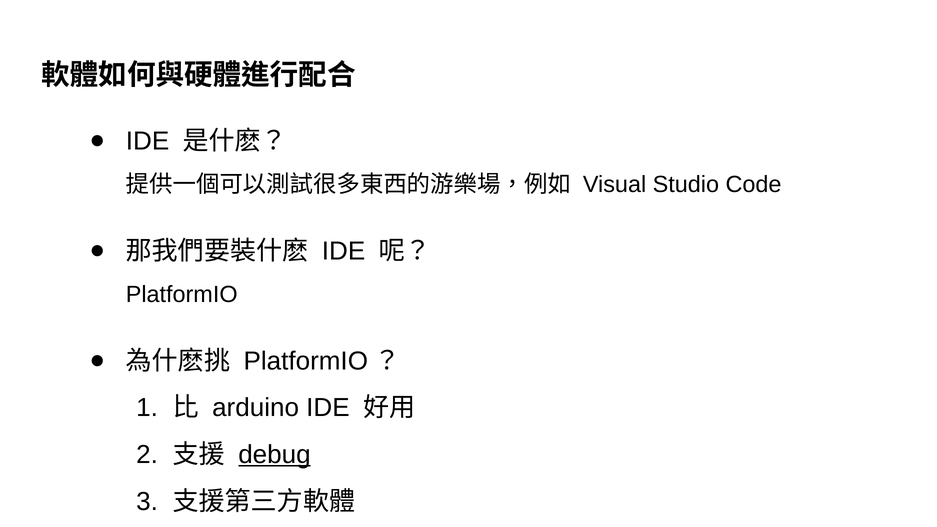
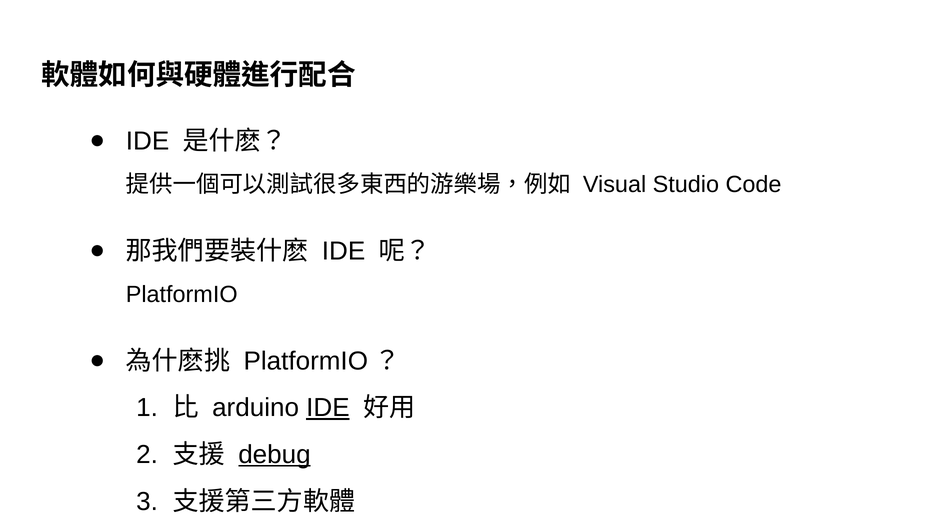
IDE underline: none -> present (328, 408)
